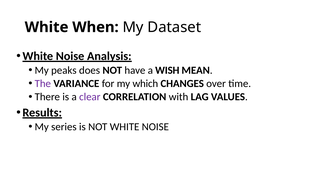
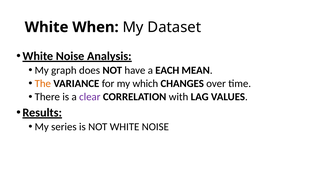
peaks: peaks -> graph (64, 70)
WISH: WISH -> EACH (167, 70)
The colour: purple -> orange (43, 84)
